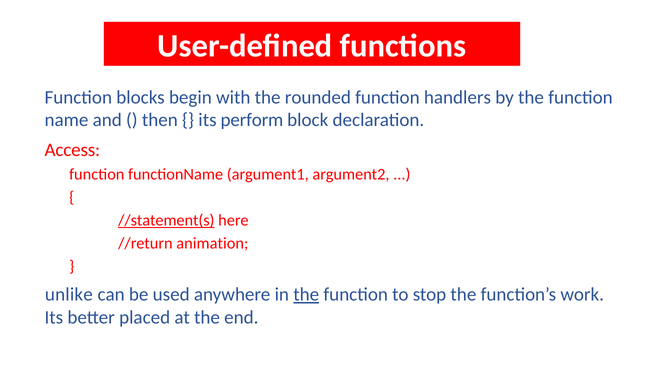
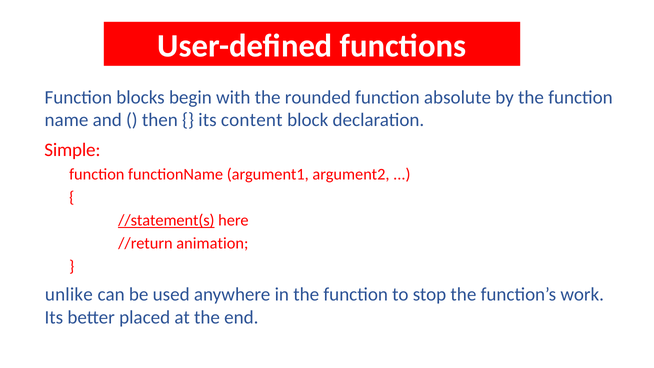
handlers: handlers -> absolute (457, 97)
perform: perform -> content (252, 120)
Access: Access -> Simple (72, 150)
the underline: present -> none (306, 295)
